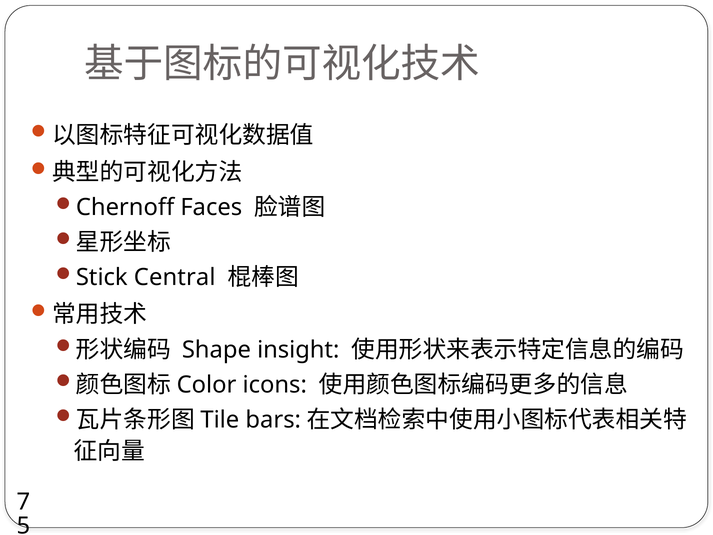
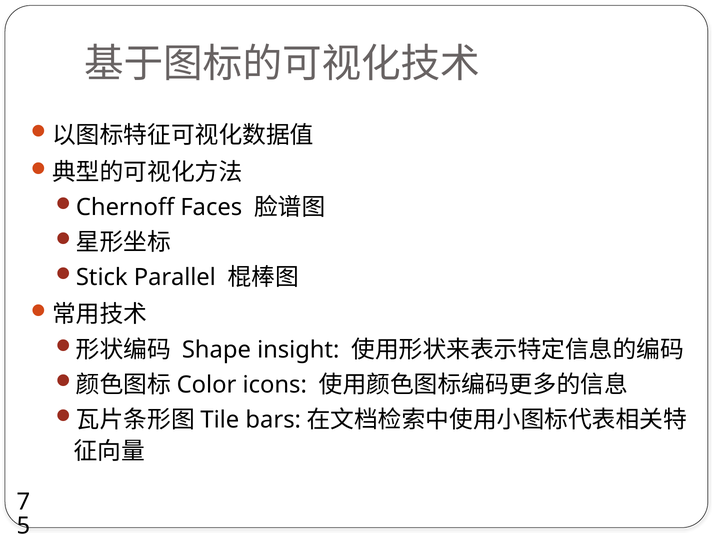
Central: Central -> Parallel (175, 277)
